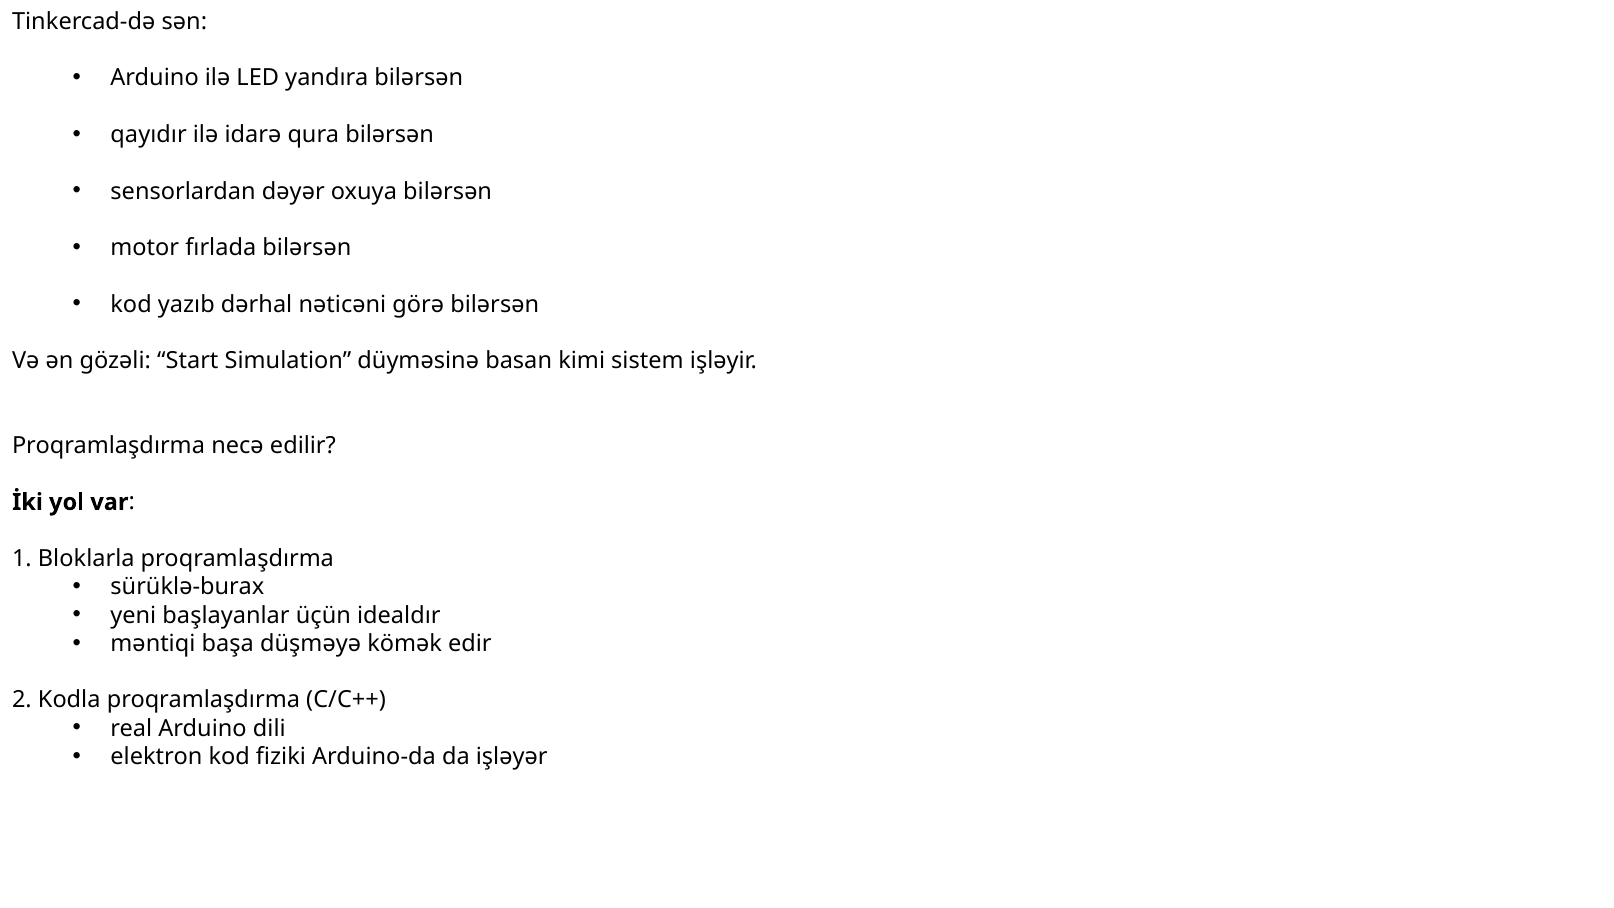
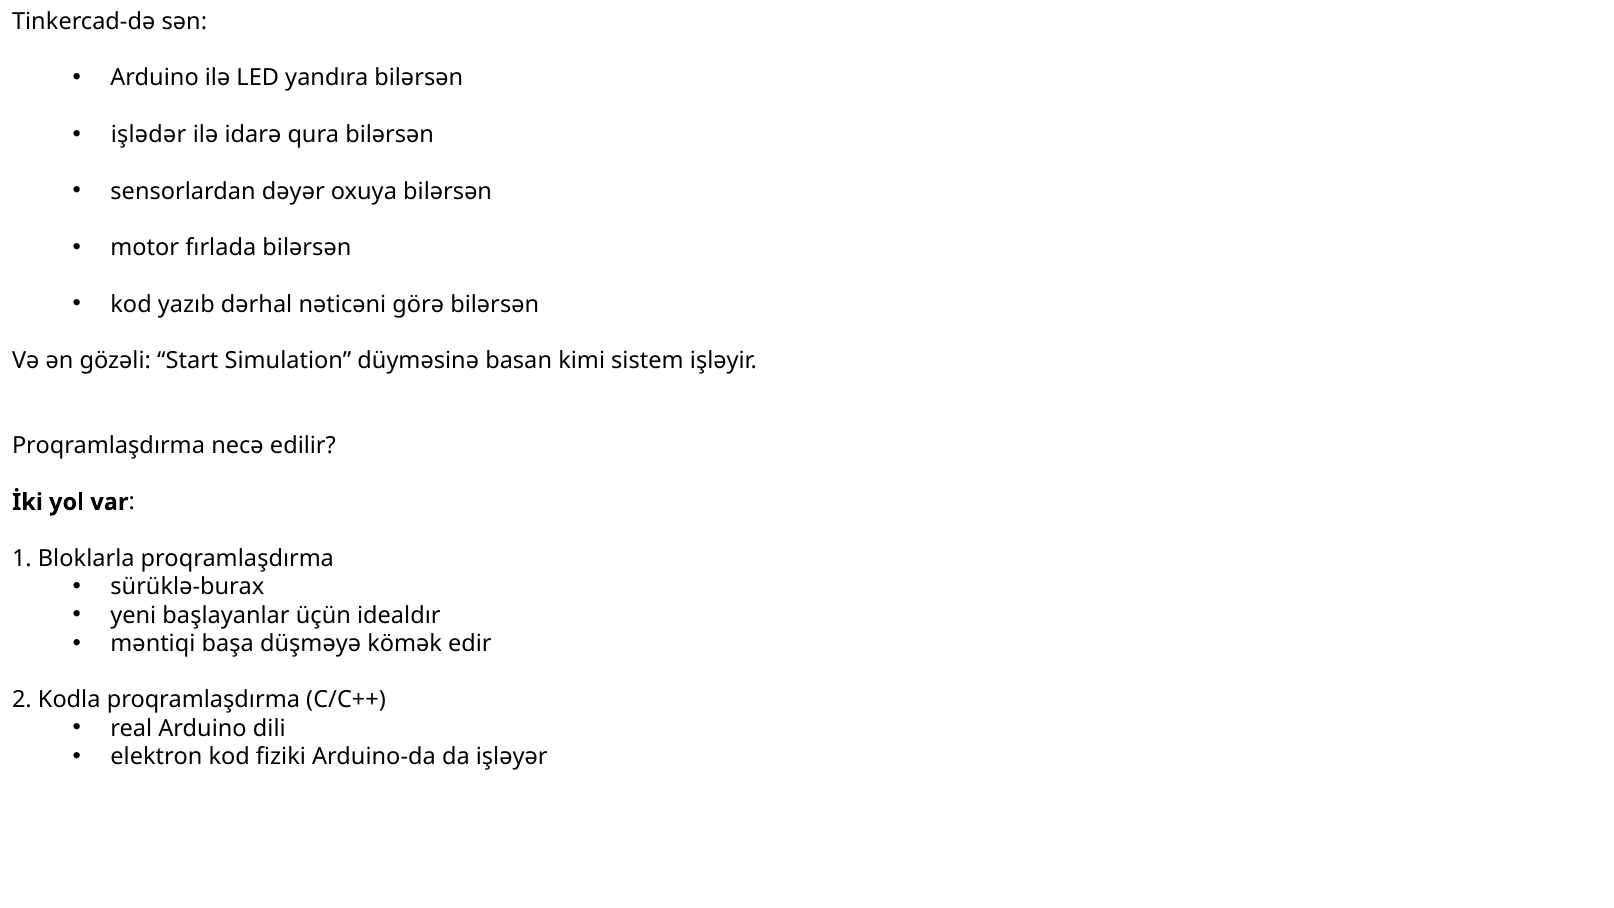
qayıdır: qayıdır -> işlədər (149, 135)
